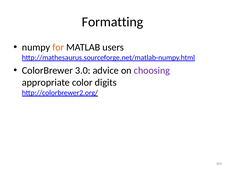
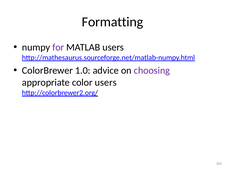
for colour: orange -> purple (58, 47)
3.0: 3.0 -> 1.0 (83, 70)
color digits: digits -> users (106, 82)
